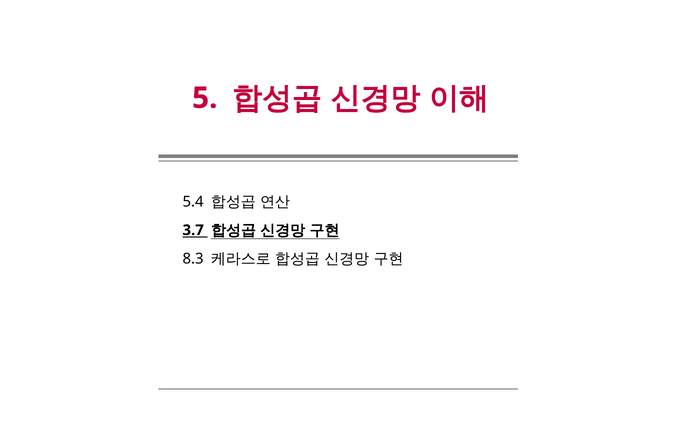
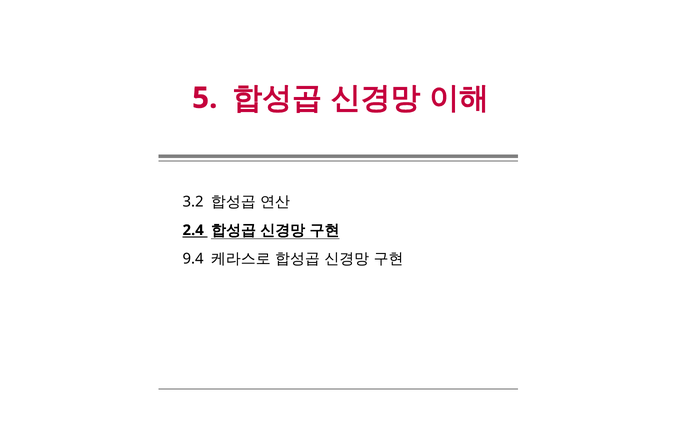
5.4: 5.4 -> 3.2 (193, 202)
3.7: 3.7 -> 2.4 (193, 230)
8.3: 8.3 -> 9.4 (193, 259)
